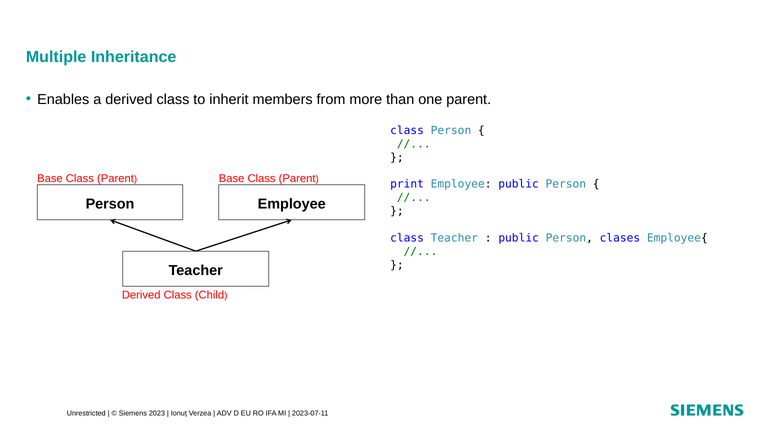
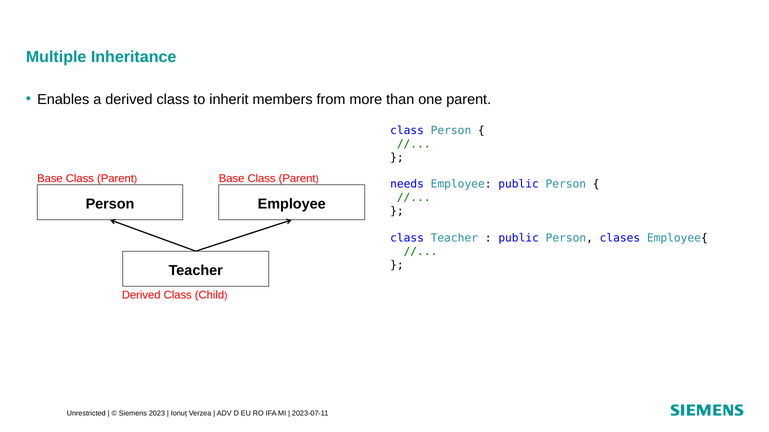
print: print -> needs (407, 184)
